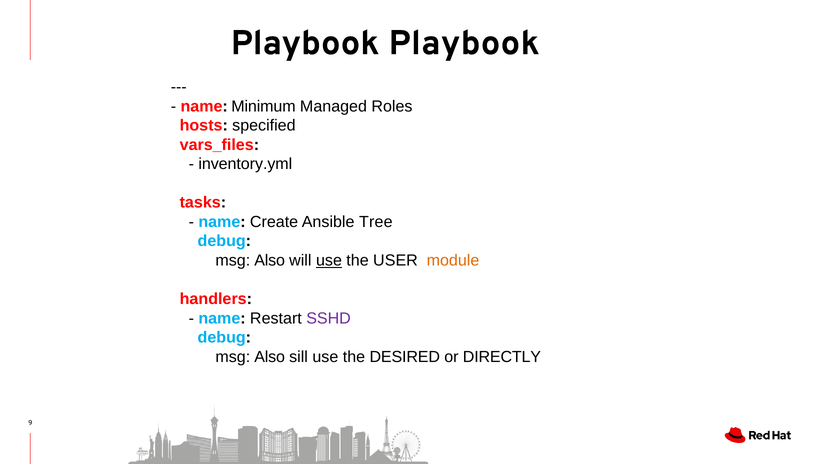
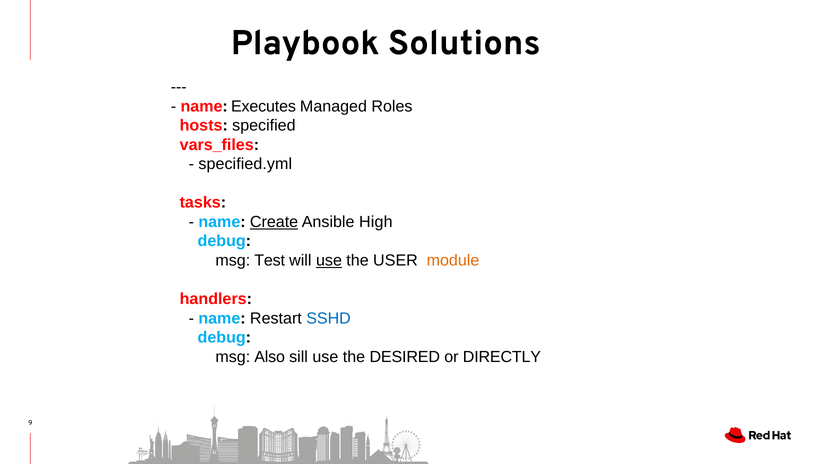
Playbook Playbook: Playbook -> Solutions (464, 43)
Minimum: Minimum -> Executes (264, 106)
inventory.yml: inventory.yml -> specified.yml (245, 164)
Create underline: none -> present (274, 222)
Tree: Tree -> High (376, 222)
Also: Also -> Test (270, 260)
SSHD colour: purple -> blue (329, 318)
